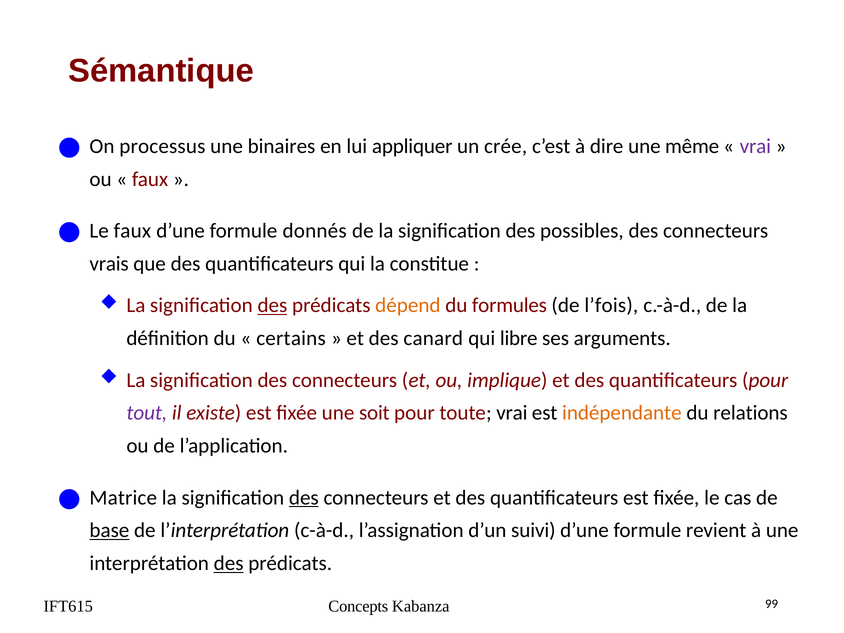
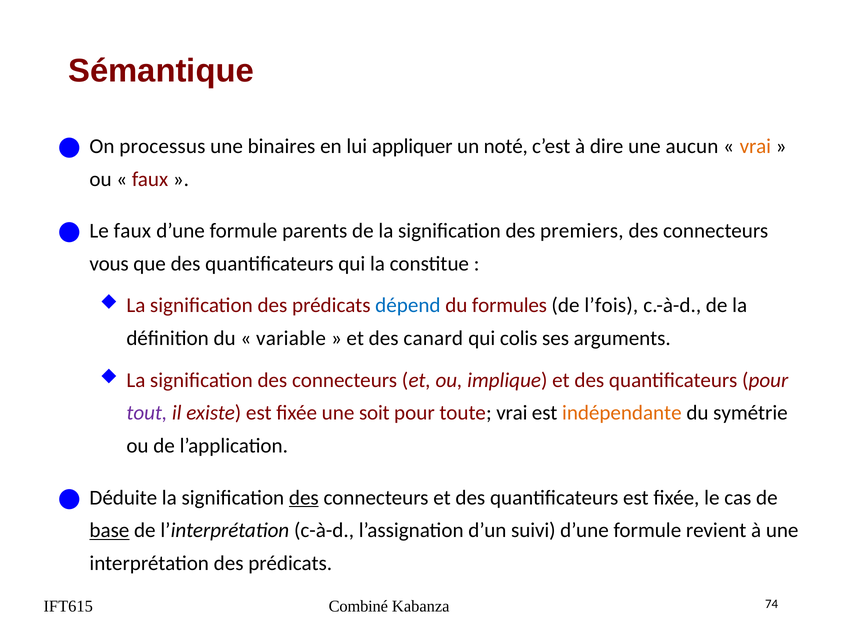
crée: crée -> noté (506, 146)
même: même -> aucun (692, 146)
vrai colour: purple -> orange (755, 146)
donnés: donnés -> parents (315, 231)
possibles: possibles -> premiers (582, 231)
vrais: vrais -> vous (109, 264)
des underline: present -> none (272, 305)
dépend colour: orange -> blue (408, 305)
certains: certains -> variable (291, 338)
libre: libre -> colis (519, 338)
relations: relations -> symétrie (750, 413)
Matrice: Matrice -> Déduite (123, 498)
des underline: present -> none (229, 563)
Concepts: Concepts -> Combiné (358, 606)
99: 99 -> 74 (772, 604)
